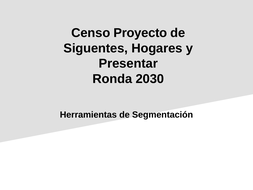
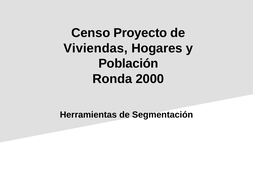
Siguentes: Siguentes -> Viviendas (96, 48)
Presentar: Presentar -> Población (128, 63)
2030: 2030 -> 2000 (150, 79)
